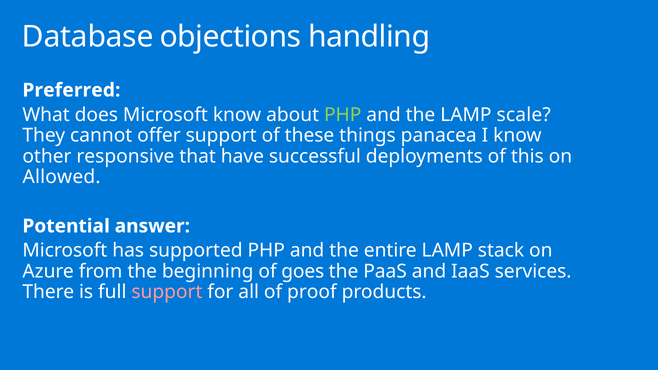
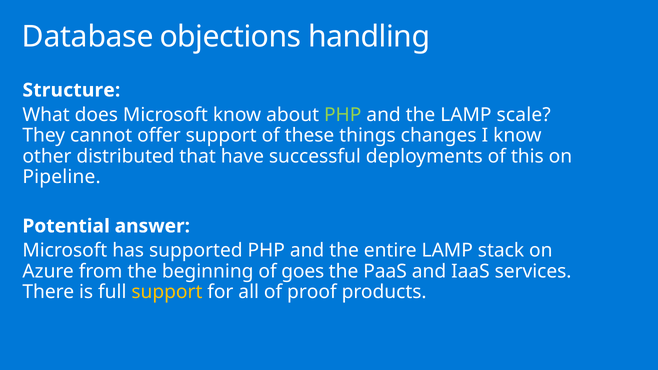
Preferred: Preferred -> Structure (71, 90)
panacea: panacea -> changes (439, 136)
responsive: responsive -> distributed (125, 156)
Allowed: Allowed -> Pipeline (62, 177)
support colour: pink -> yellow (167, 292)
